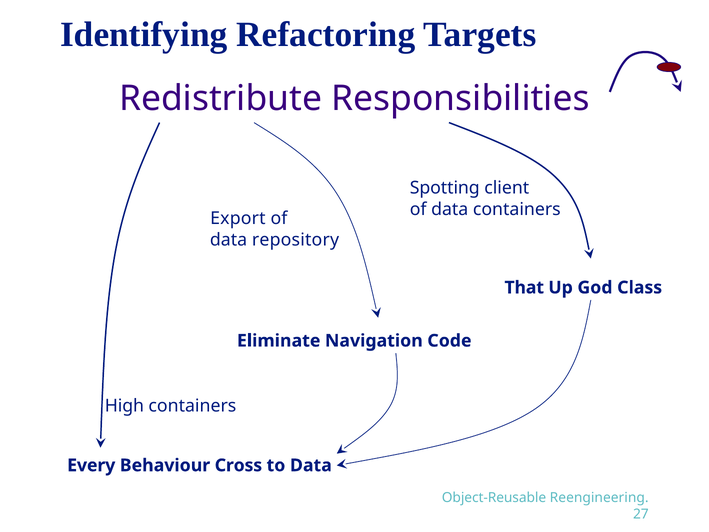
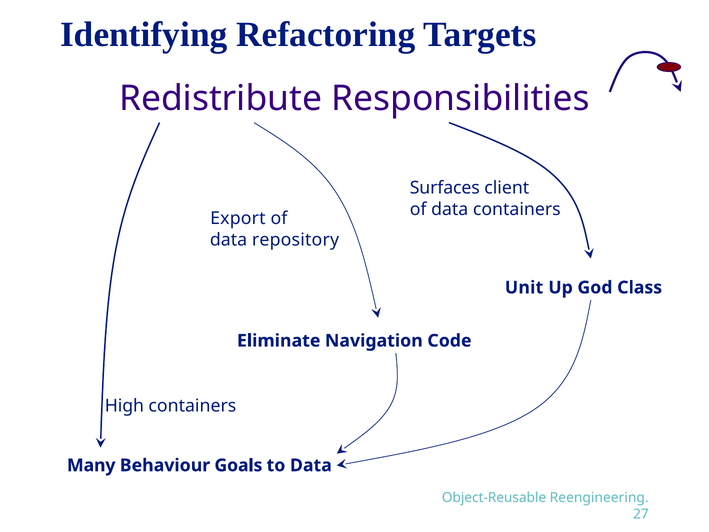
Spotting: Spotting -> Surfaces (445, 188)
That: That -> Unit (524, 287)
Every: Every -> Many (91, 465)
Cross: Cross -> Goals (238, 465)
